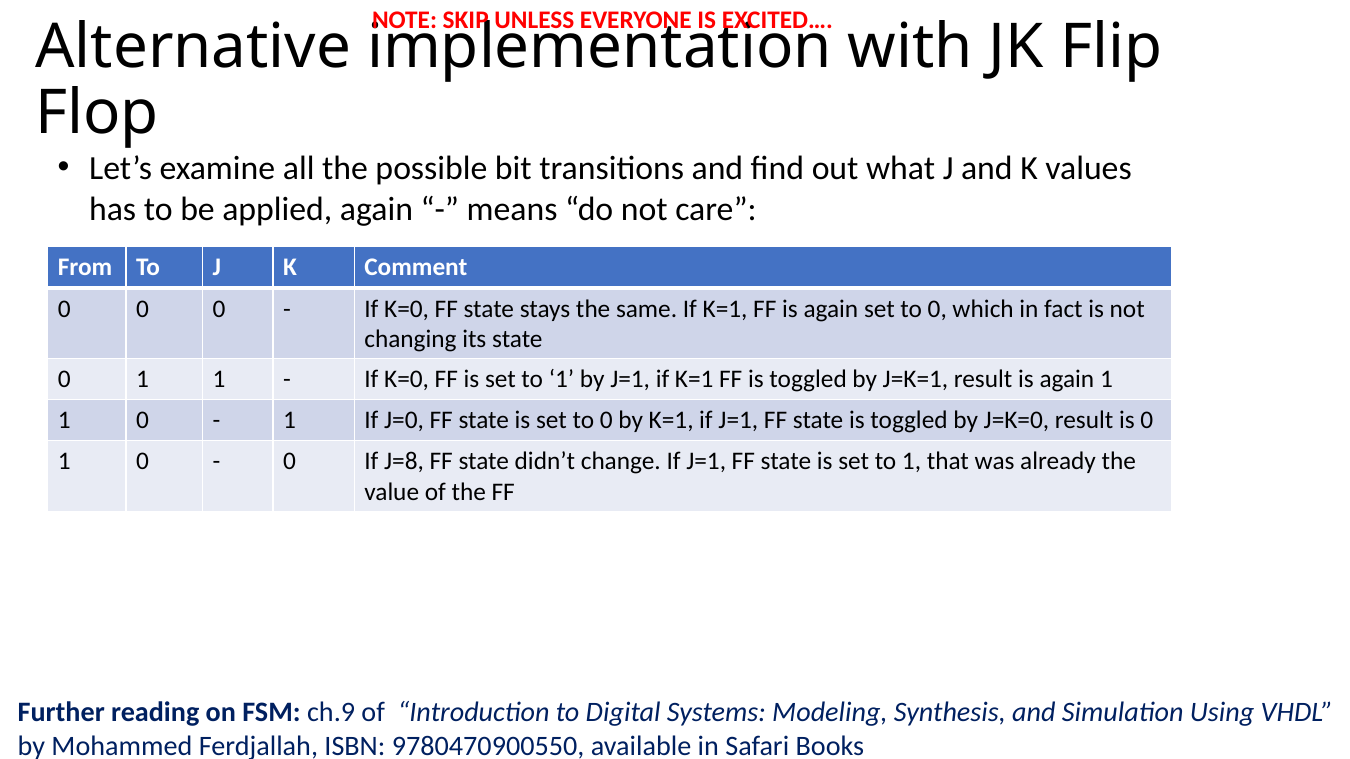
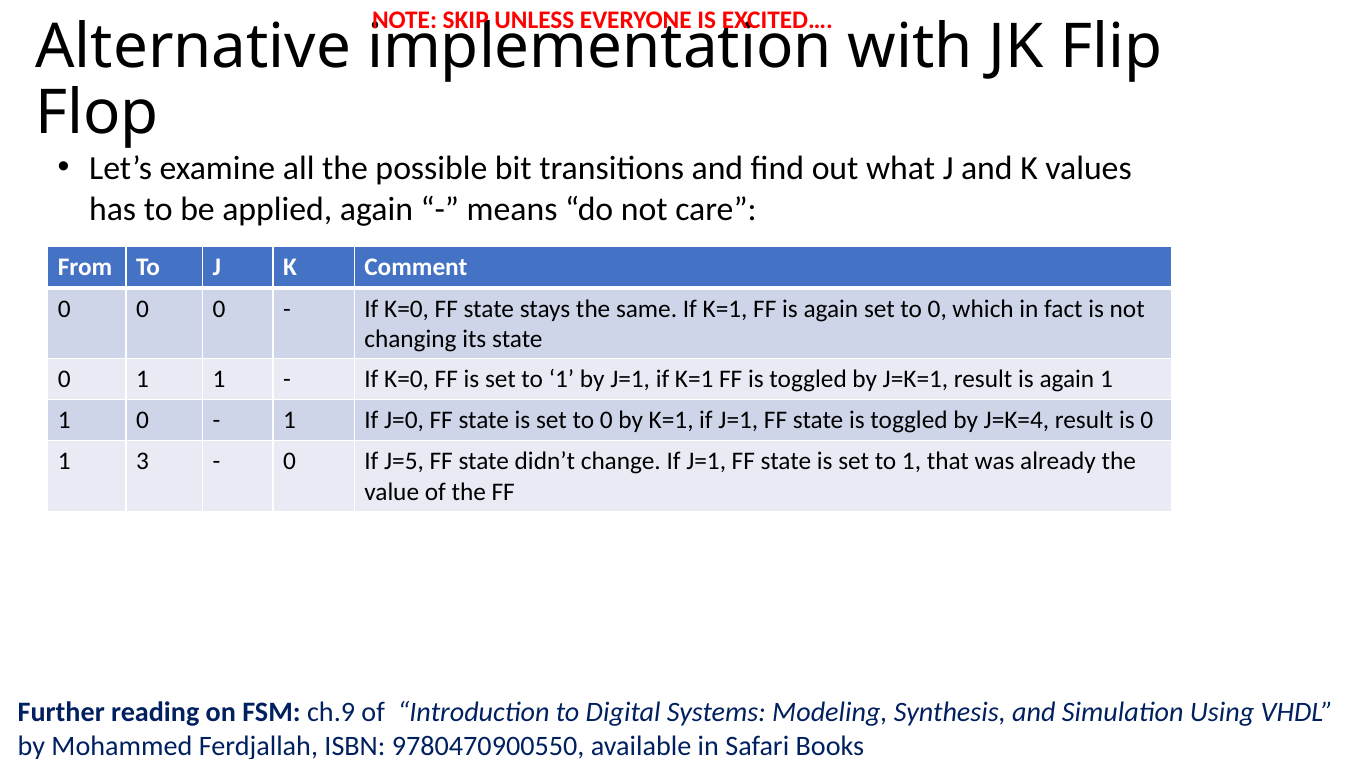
J=K=0: J=K=0 -> J=K=4 (1016, 421)
0: 0 -> 3 (143, 462)
J=8: J=8 -> J=5 (404, 462)
